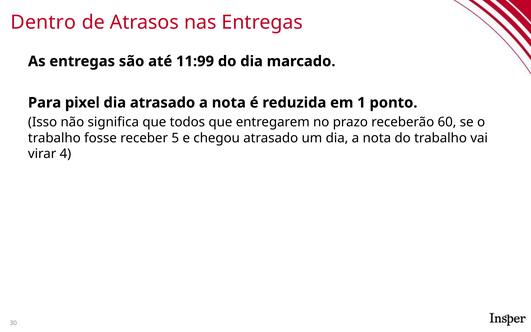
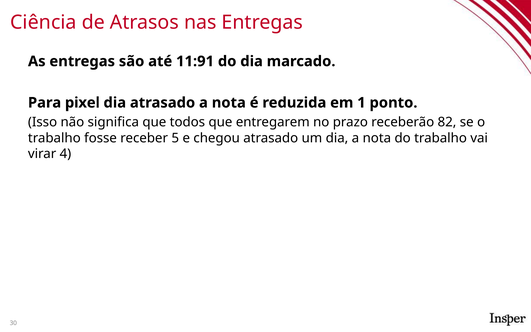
Dentro: Dentro -> Ciência (43, 22)
11:99: 11:99 -> 11:91 (195, 61)
60: 60 -> 82 (447, 122)
